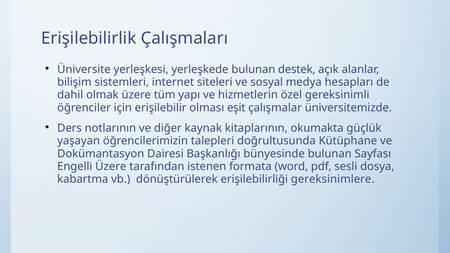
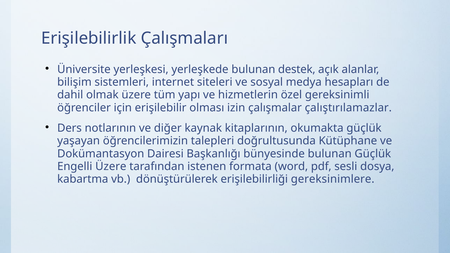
eşit: eşit -> izin (236, 108)
üniversitemizde: üniversitemizde -> çalıştırılamazlar (348, 108)
bulunan Sayfası: Sayfası -> Güçlük (373, 154)
